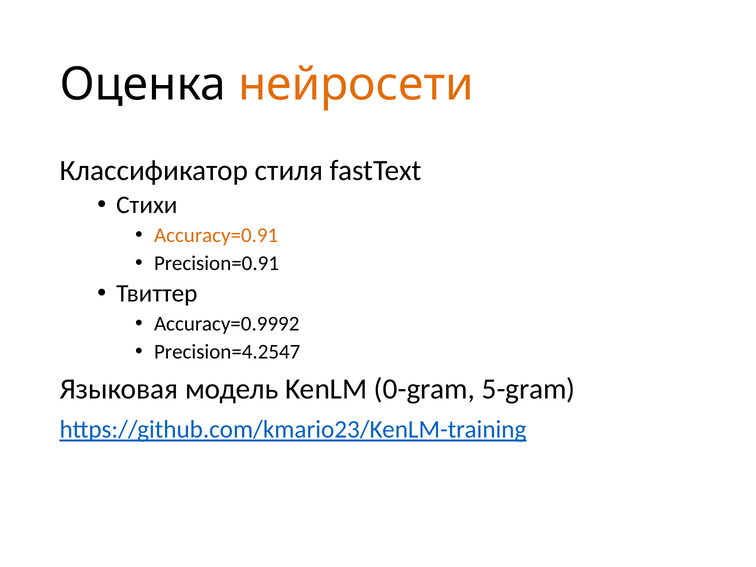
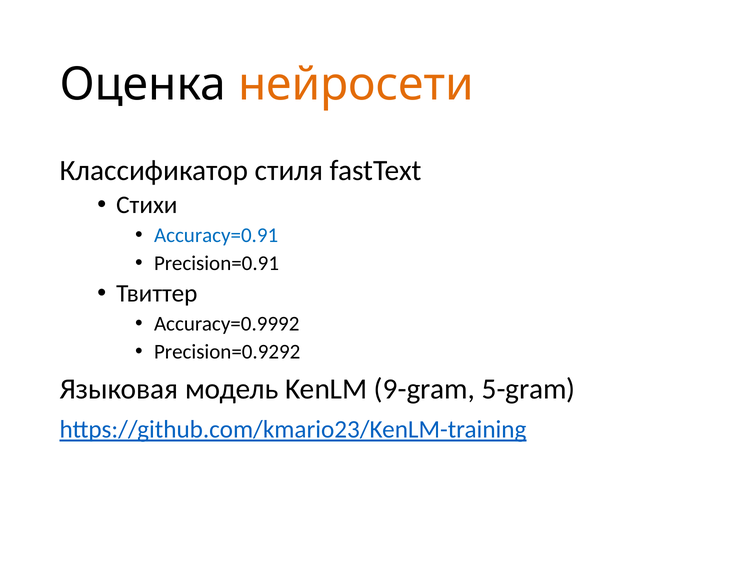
Accuracy=0.91 colour: orange -> blue (216, 235)
Precision=4.2547: Precision=4.2547 -> Precision=0.9292 (227, 352)
0-gram: 0-gram -> 9-gram (425, 389)
